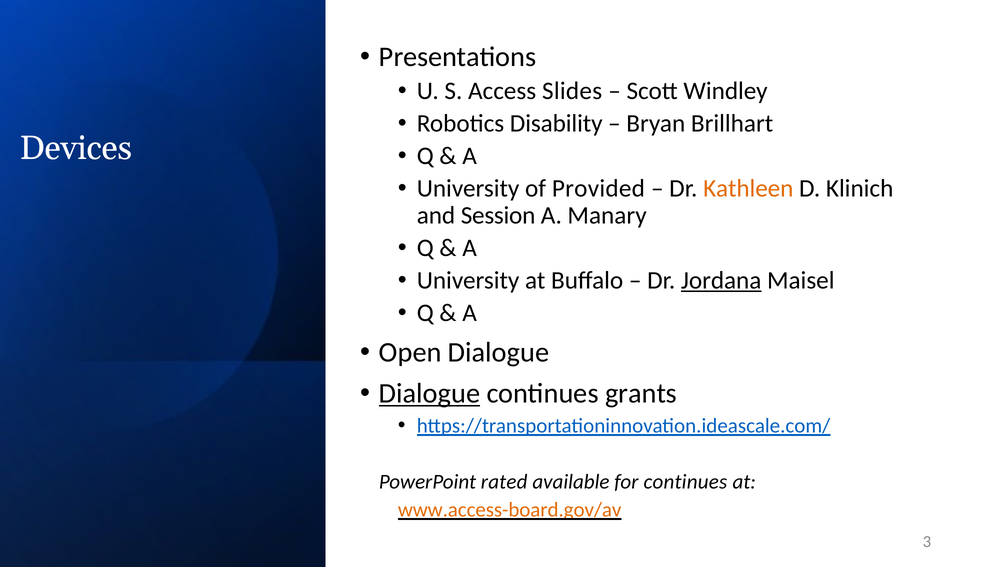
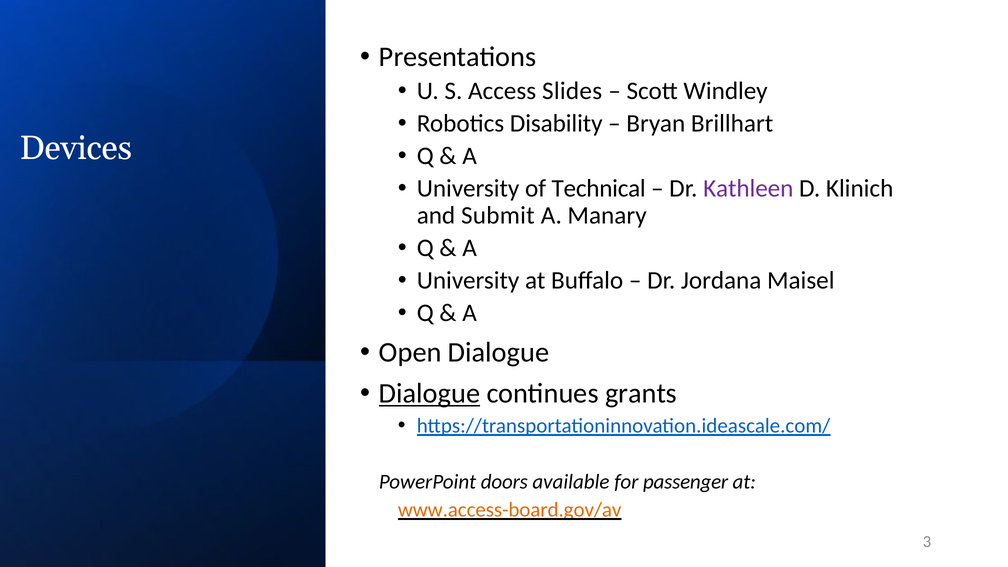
Provided: Provided -> Technical (599, 188)
Kathleen colour: orange -> purple (748, 188)
Session: Session -> Submit (498, 216)
Jordana underline: present -> none (721, 280)
rated: rated -> doors (504, 482)
for continues: continues -> passenger (686, 482)
